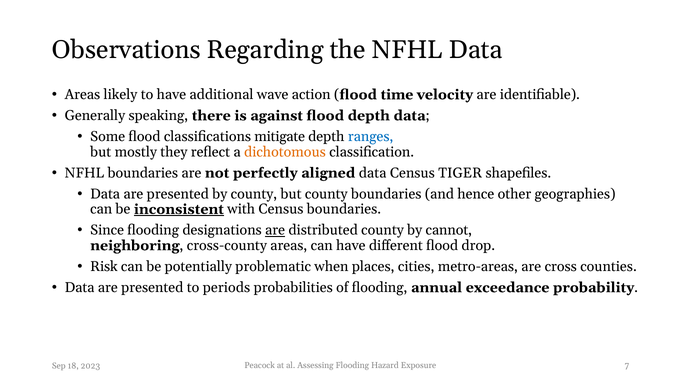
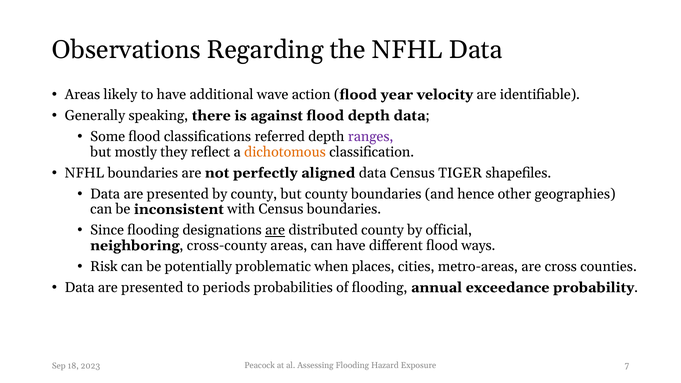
time: time -> year (397, 95)
mitigate: mitigate -> referred (280, 137)
ranges colour: blue -> purple (371, 137)
inconsistent underline: present -> none (179, 209)
cannot: cannot -> official (449, 230)
drop: drop -> ways (478, 246)
